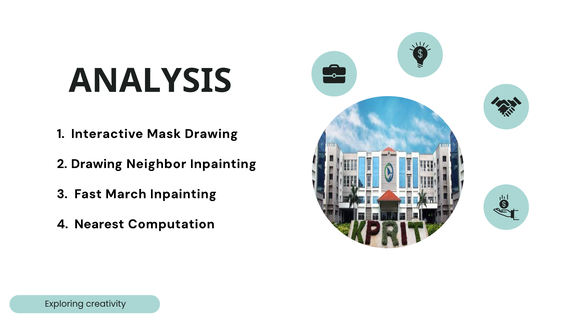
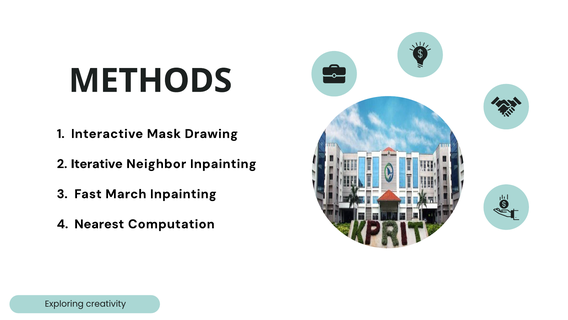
ANALYSIS: ANALYSIS -> METHODS (150, 81)
Drawing: Drawing -> Iterative (97, 164)
